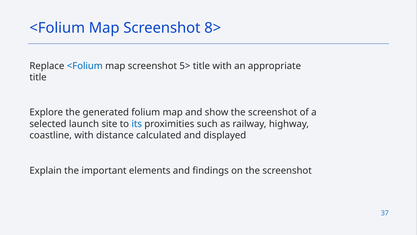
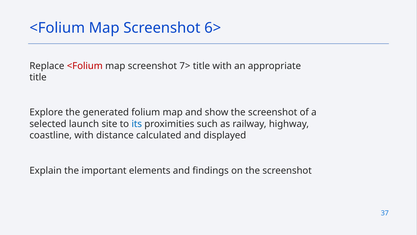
8>: 8> -> 6> (213, 28)
<Folium colour: blue -> red (85, 66)
5>: 5> -> 7> (185, 66)
